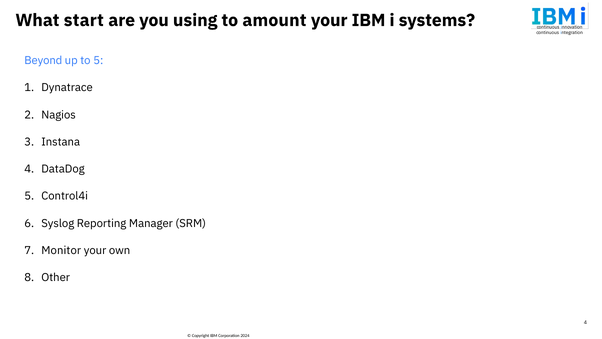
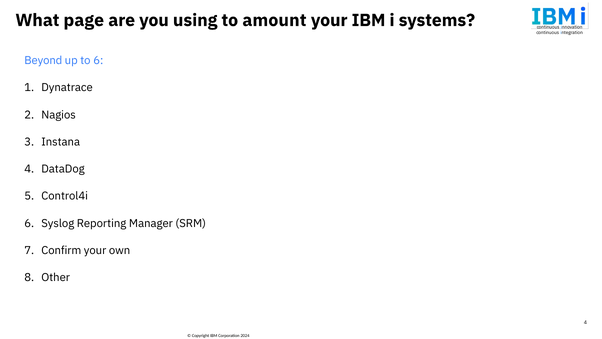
start: start -> page (84, 20)
to 5: 5 -> 6 (98, 61)
Monitor: Monitor -> Confirm (61, 250)
